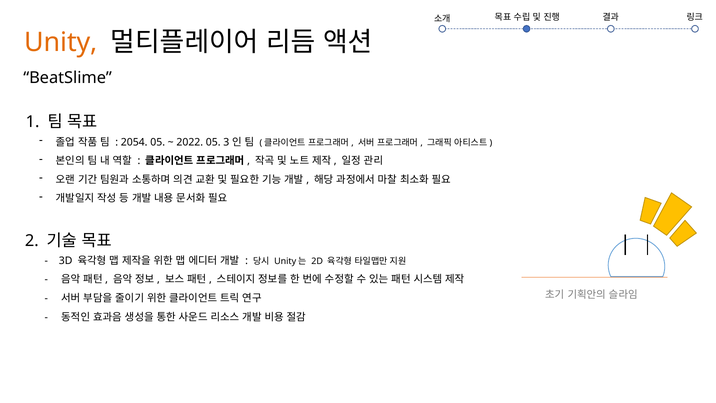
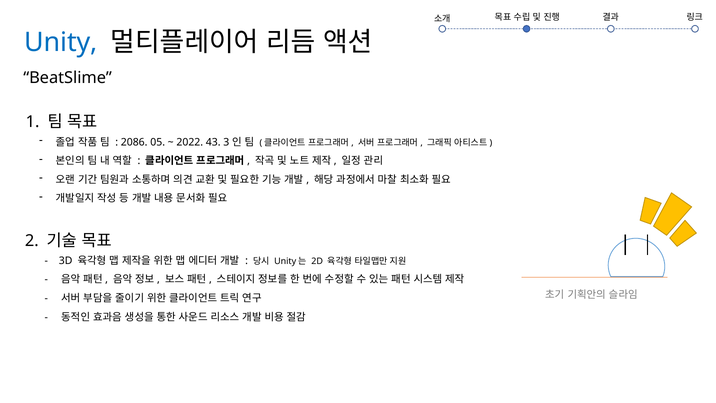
Unity colour: orange -> blue (61, 42)
2054: 2054 -> 2086 (134, 142)
2022 05: 05 -> 43 (213, 142)
